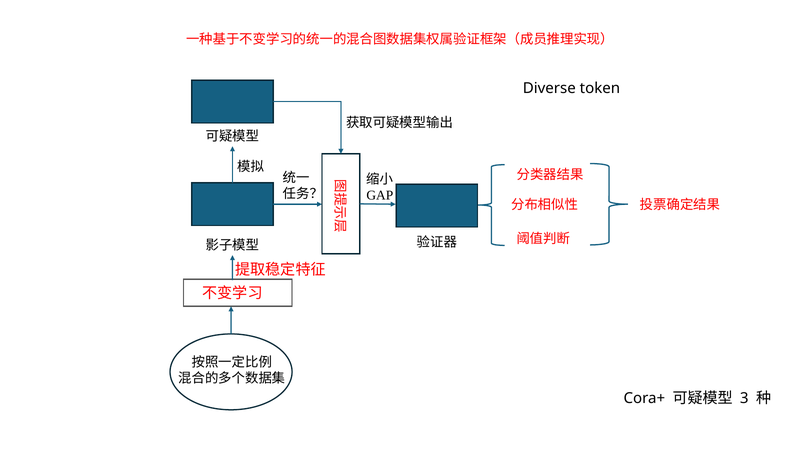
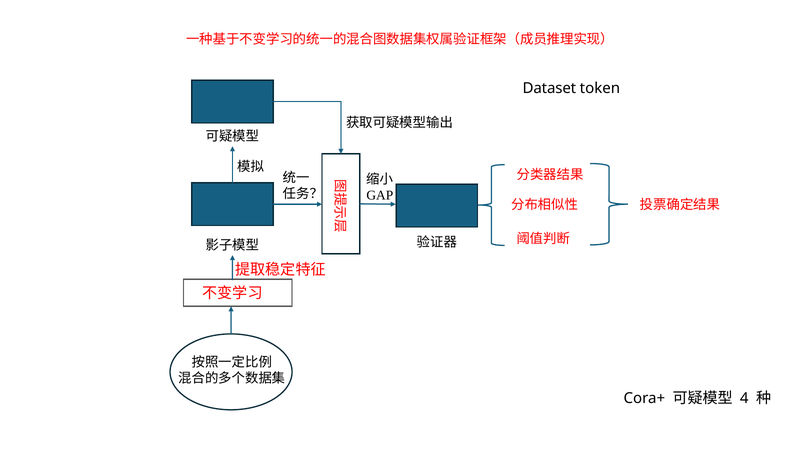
Diverse: Diverse -> Dataset (549, 88)
3: 3 -> 4 (744, 399)
